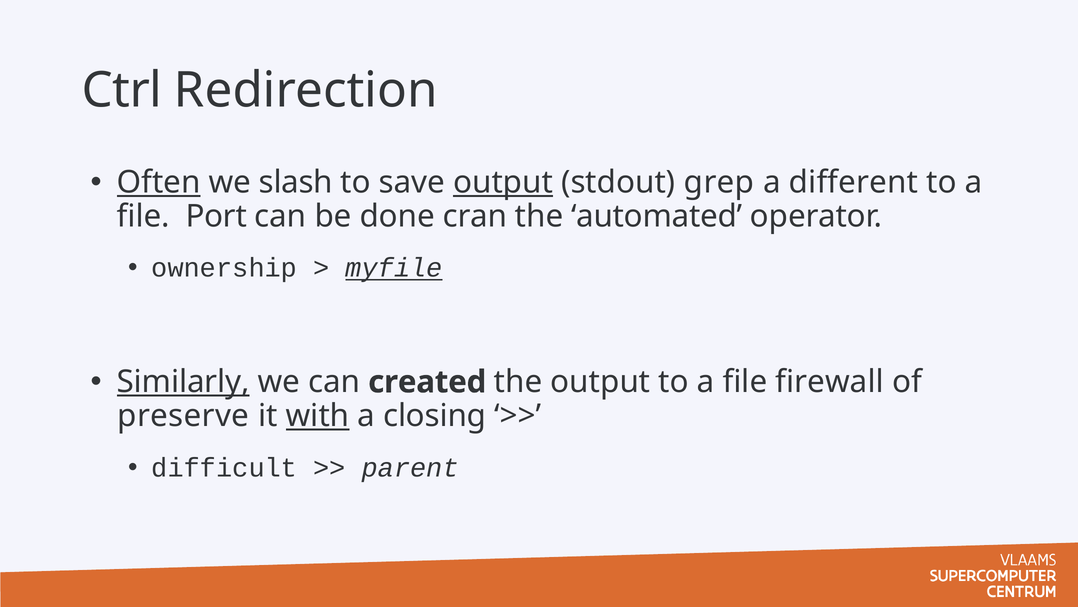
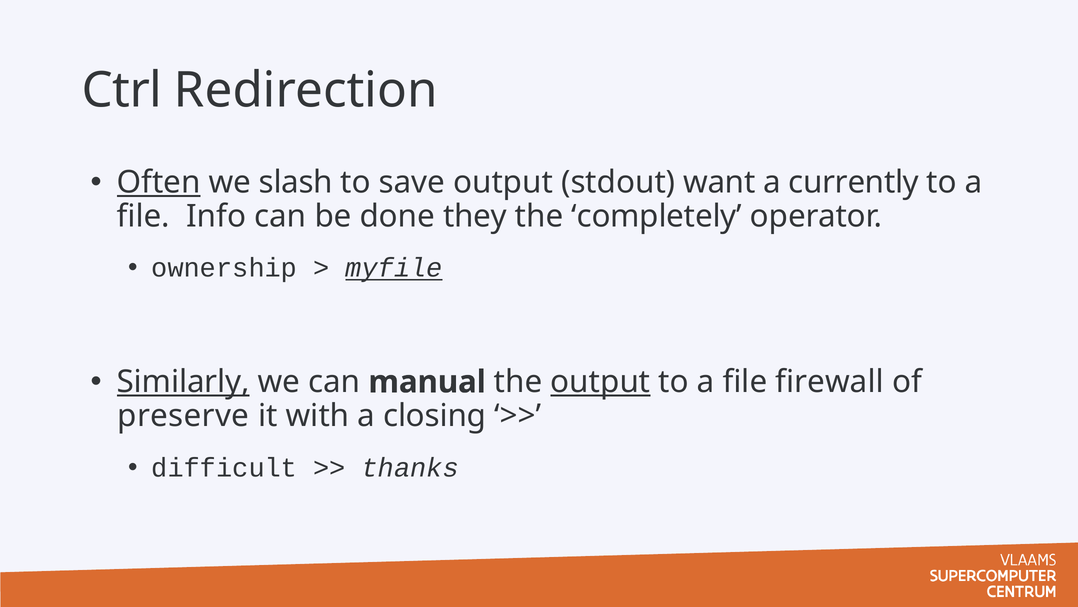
output underline: present -> none (503, 182)
grep: grep -> want (719, 182)
different: different -> currently (854, 182)
Port: Port -> Info (216, 216)
cran: cran -> they (475, 216)
automated: automated -> completely (657, 216)
created: created -> manual (427, 382)
output underline: none -> present (600, 382)
with underline: present -> none (318, 416)
parent: parent -> thanks (410, 467)
